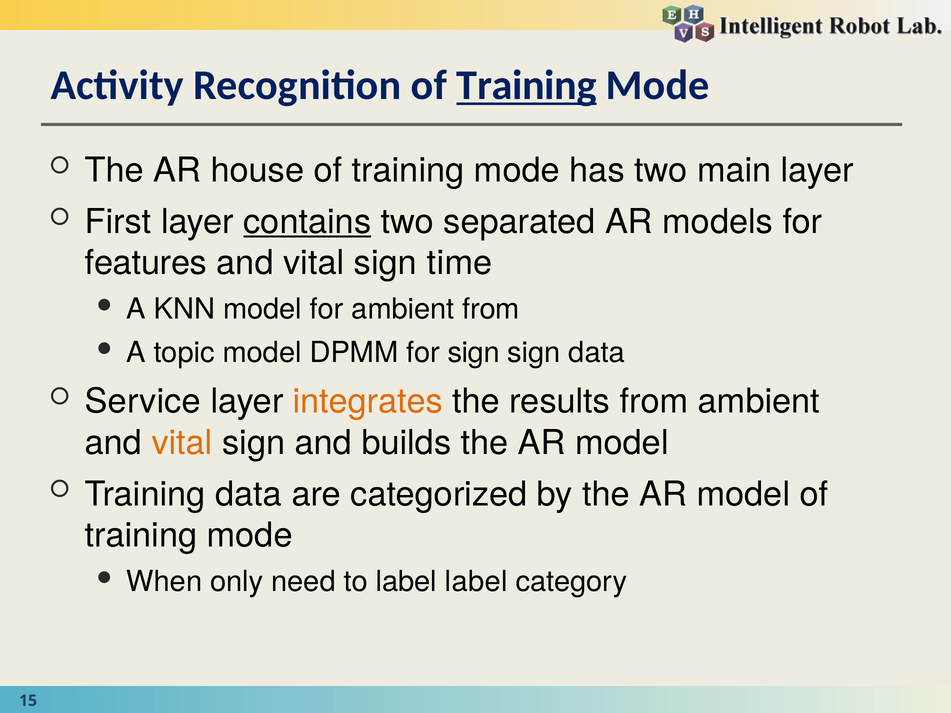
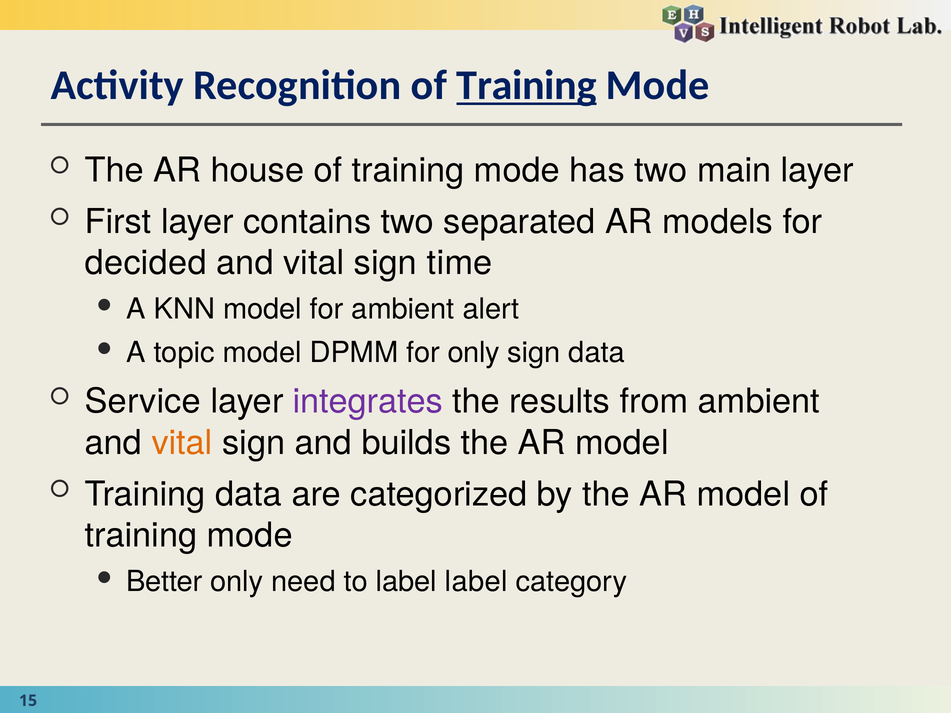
contains underline: present -> none (307, 222)
features: features -> decided (146, 263)
ambient from: from -> alert (491, 309)
for sign: sign -> only (474, 353)
integrates colour: orange -> purple (368, 402)
When: When -> Better (164, 582)
